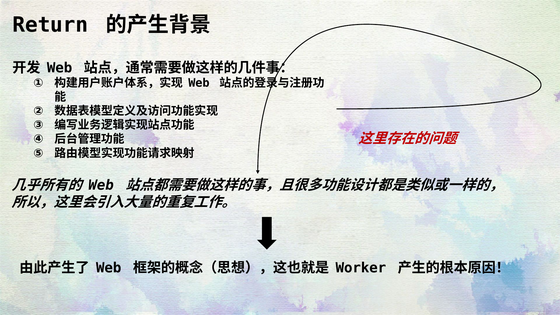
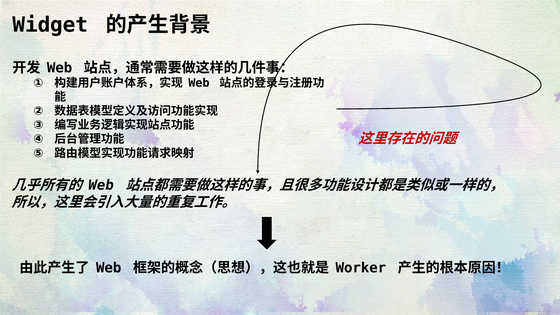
Return: Return -> Widget (50, 25)
